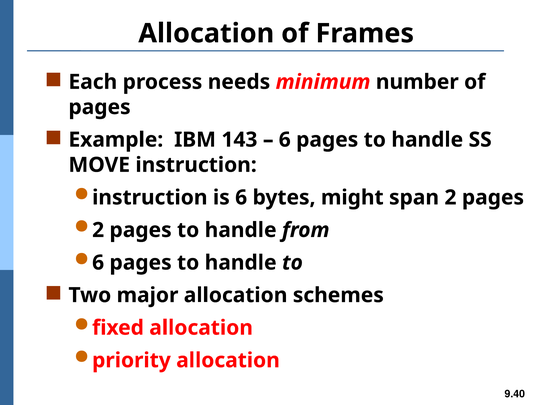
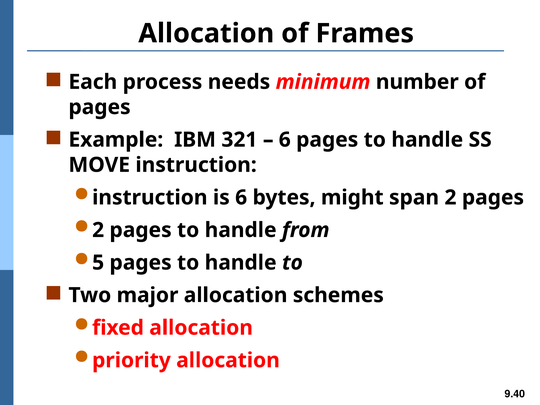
143: 143 -> 321 (239, 140)
6: 6 -> 5 (98, 263)
